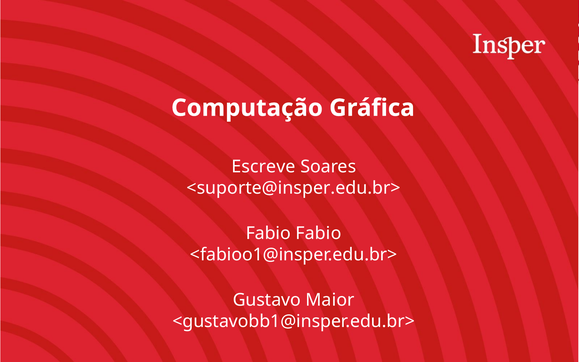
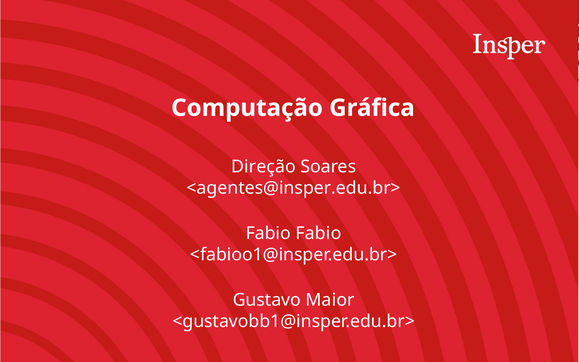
Escreve: Escreve -> Direção (264, 167)
<suporte@insper.edu.br>: <suporte@insper.edu.br> -> <agentes@insper.edu.br> (294, 188)
